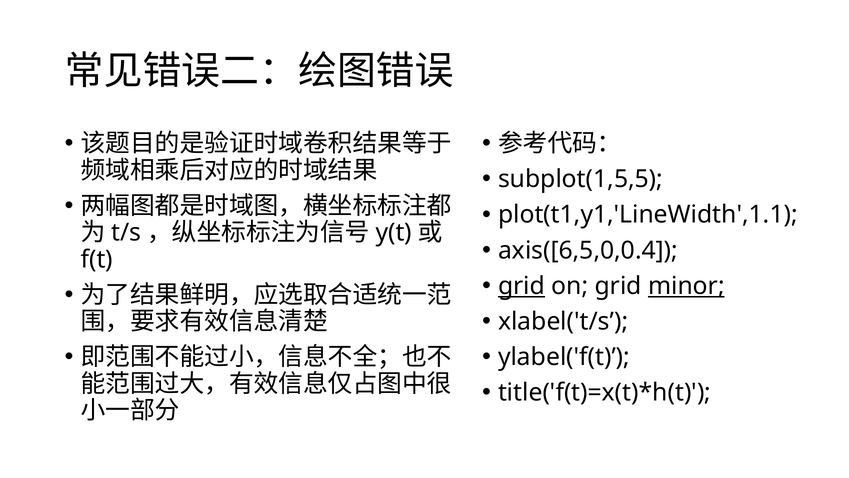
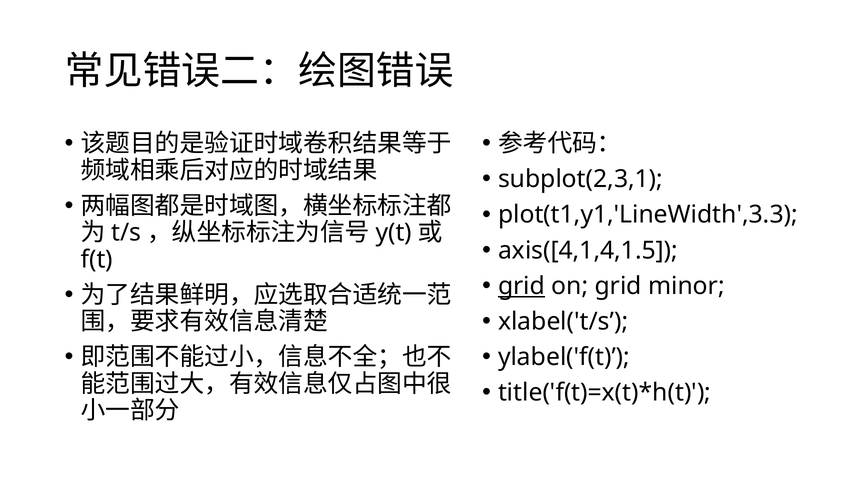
subplot(1,5,5: subplot(1,5,5 -> subplot(2,3,1 (581, 179)
plot(t1,y1,'LineWidth',1.1: plot(t1,y1,'LineWidth',1.1 -> plot(t1,y1,'LineWidth',3.3 (648, 215)
axis([6,5,0,0.4: axis([6,5,0,0.4 -> axis([4,1,4,1.5 (588, 250)
minor underline: present -> none (686, 286)
